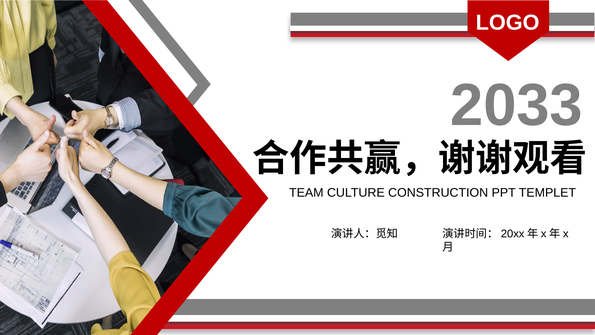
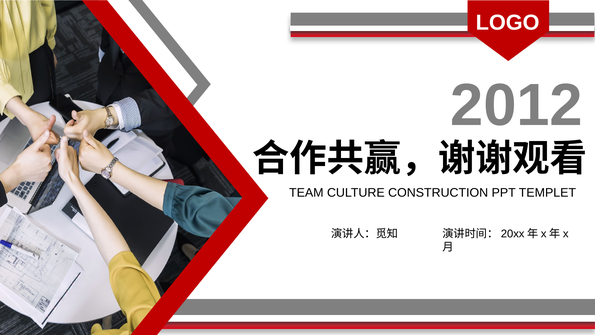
2033: 2033 -> 2012 (516, 105)
